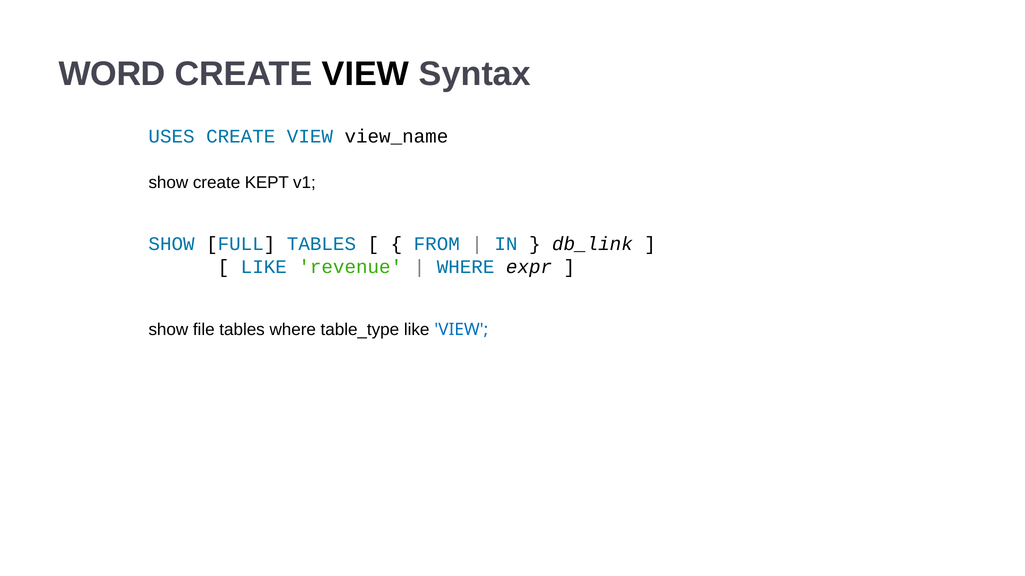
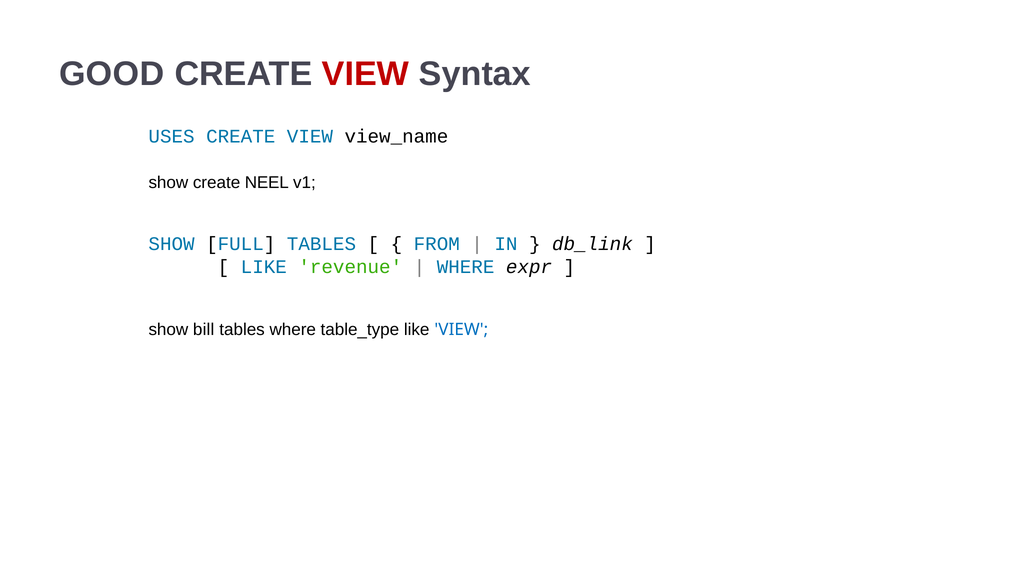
WORD: WORD -> GOOD (112, 74)
VIEW colour: black -> red (366, 74)
KEPT: KEPT -> NEEL (267, 183)
file: file -> bill (204, 330)
